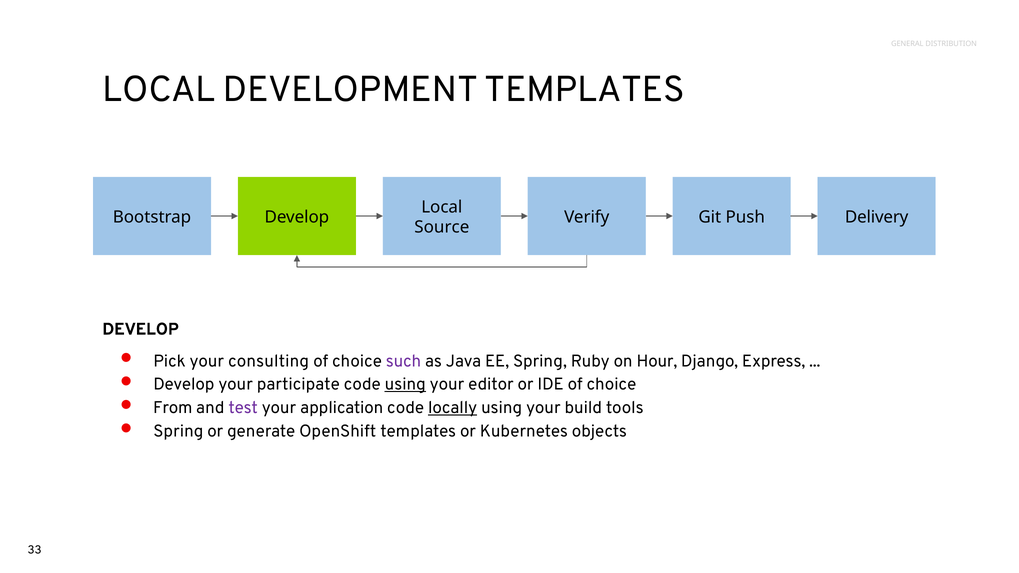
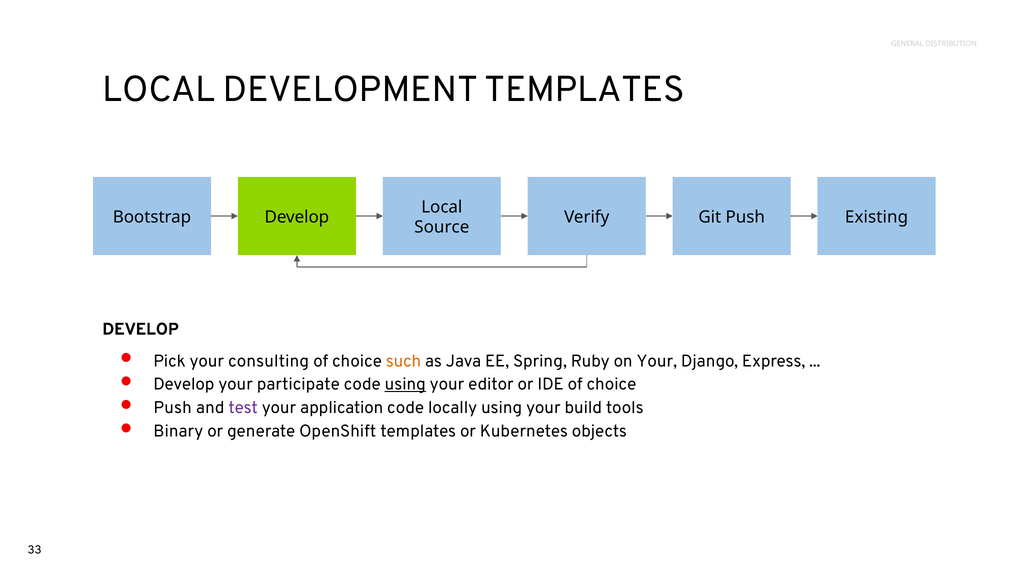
Delivery: Delivery -> Existing (877, 217)
such colour: purple -> orange (403, 361)
on Hour: Hour -> Your (657, 361)
From: From -> Push (173, 408)
locally underline: present -> none (453, 408)
Spring: Spring -> Binary (178, 431)
